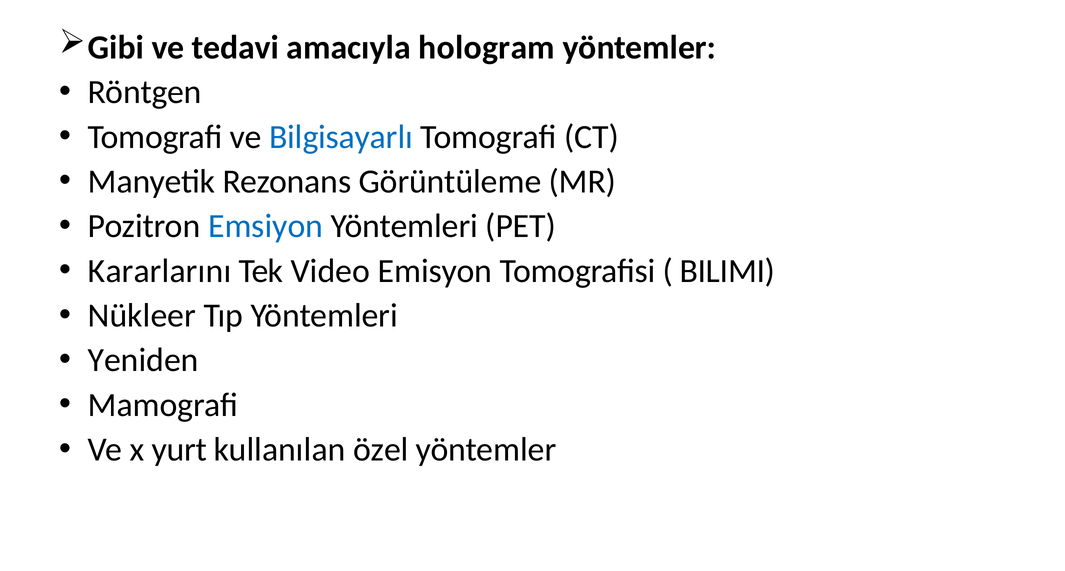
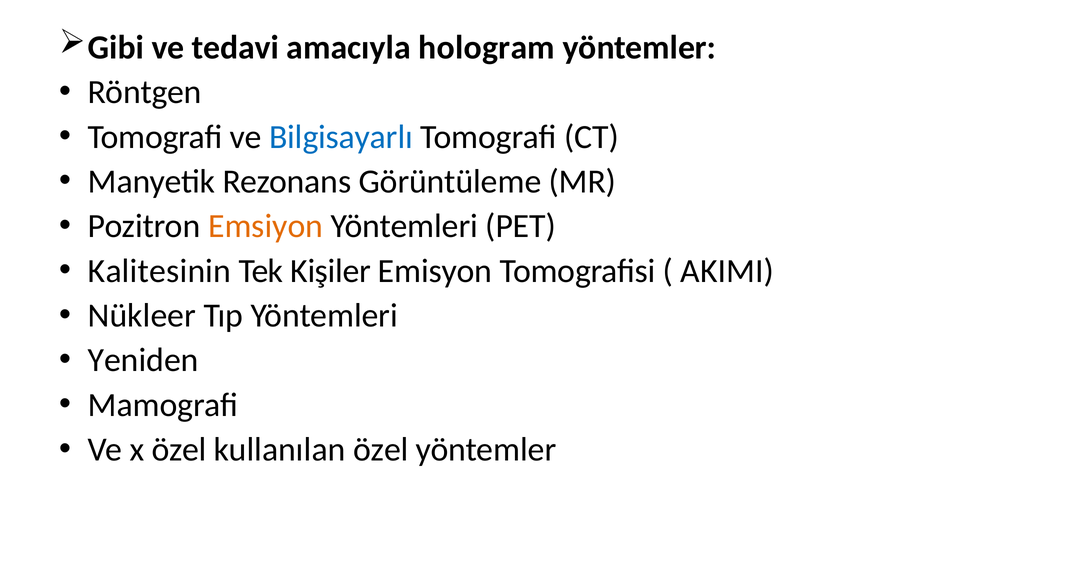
Emsiyon colour: blue -> orange (266, 226)
Kararlarını: Kararlarını -> Kalitesinin (160, 271)
Video: Video -> Kişiler (331, 271)
BILIMI: BILIMI -> AKIMI (727, 271)
x yurt: yurt -> özel (179, 449)
